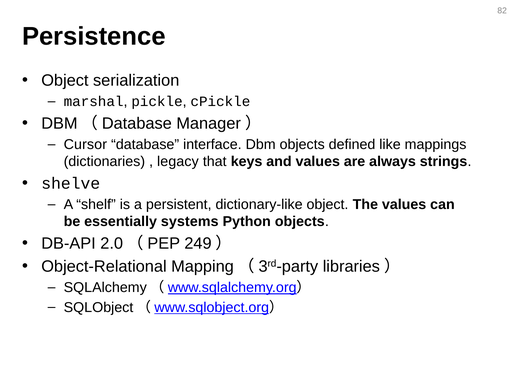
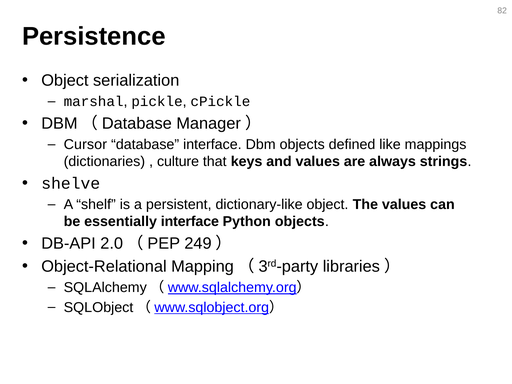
legacy: legacy -> culture (178, 162)
essentially systems: systems -> interface (190, 222)
